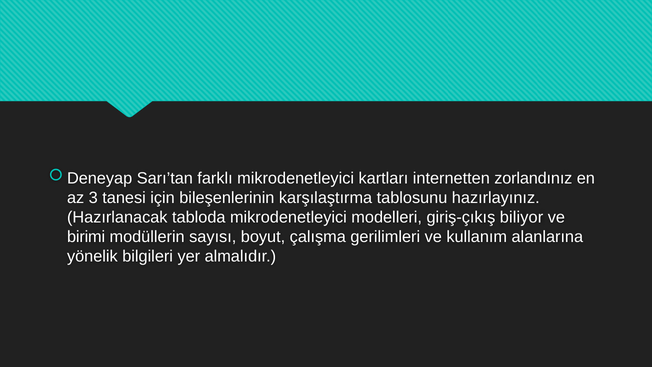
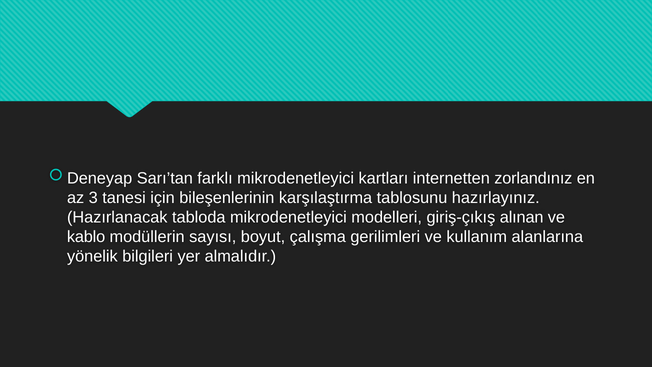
biliyor: biliyor -> alınan (522, 217)
birimi: birimi -> kablo (86, 237)
